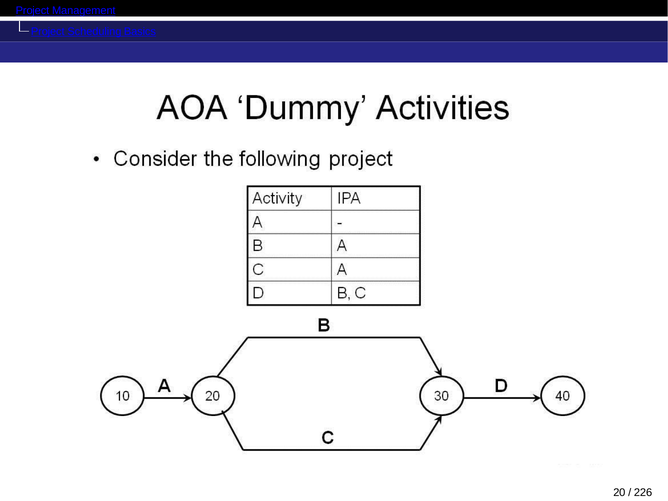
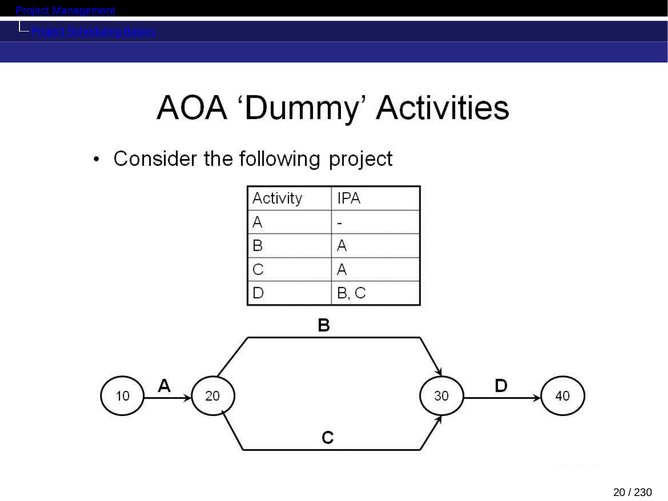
226: 226 -> 230 (643, 493)
